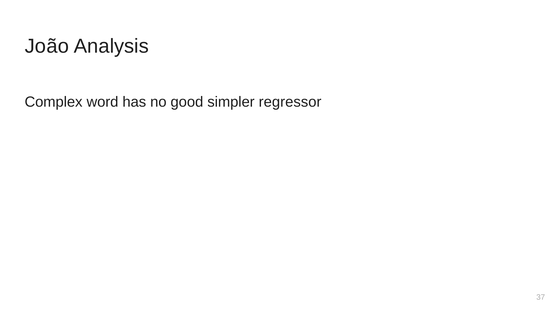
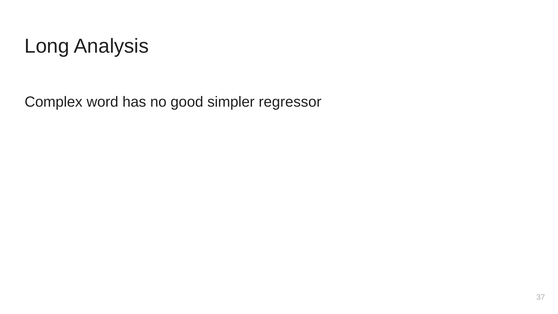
João: João -> Long (47, 46)
